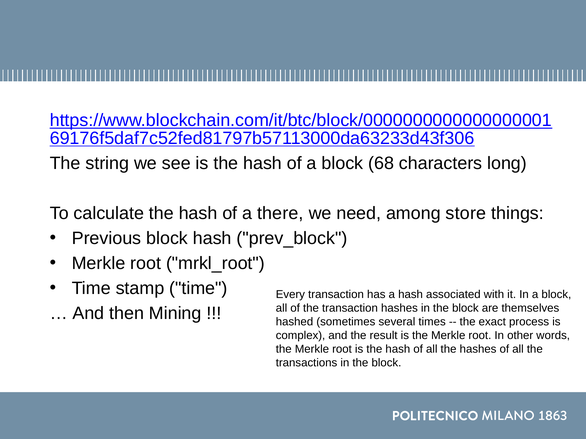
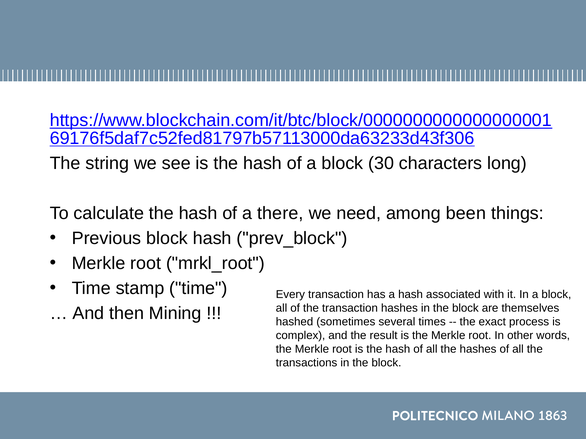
68: 68 -> 30 (381, 163)
store: store -> been (466, 213)
